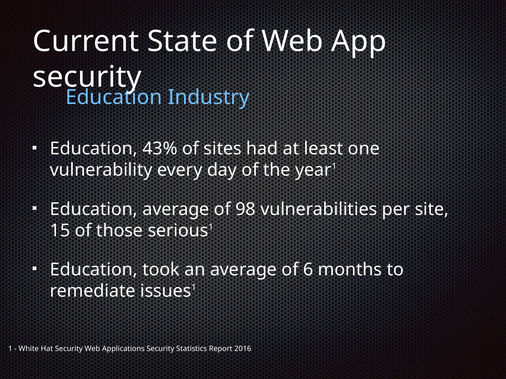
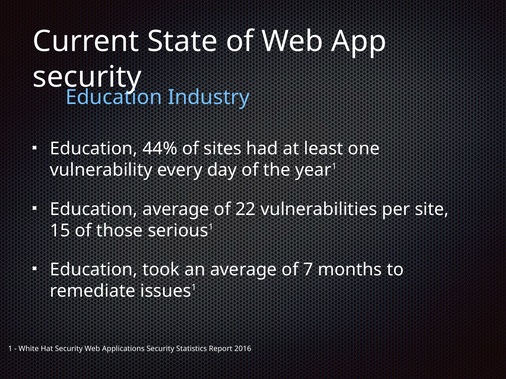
43%: 43% -> 44% (160, 149)
98: 98 -> 22 (246, 209)
6: 6 -> 7 (308, 270)
